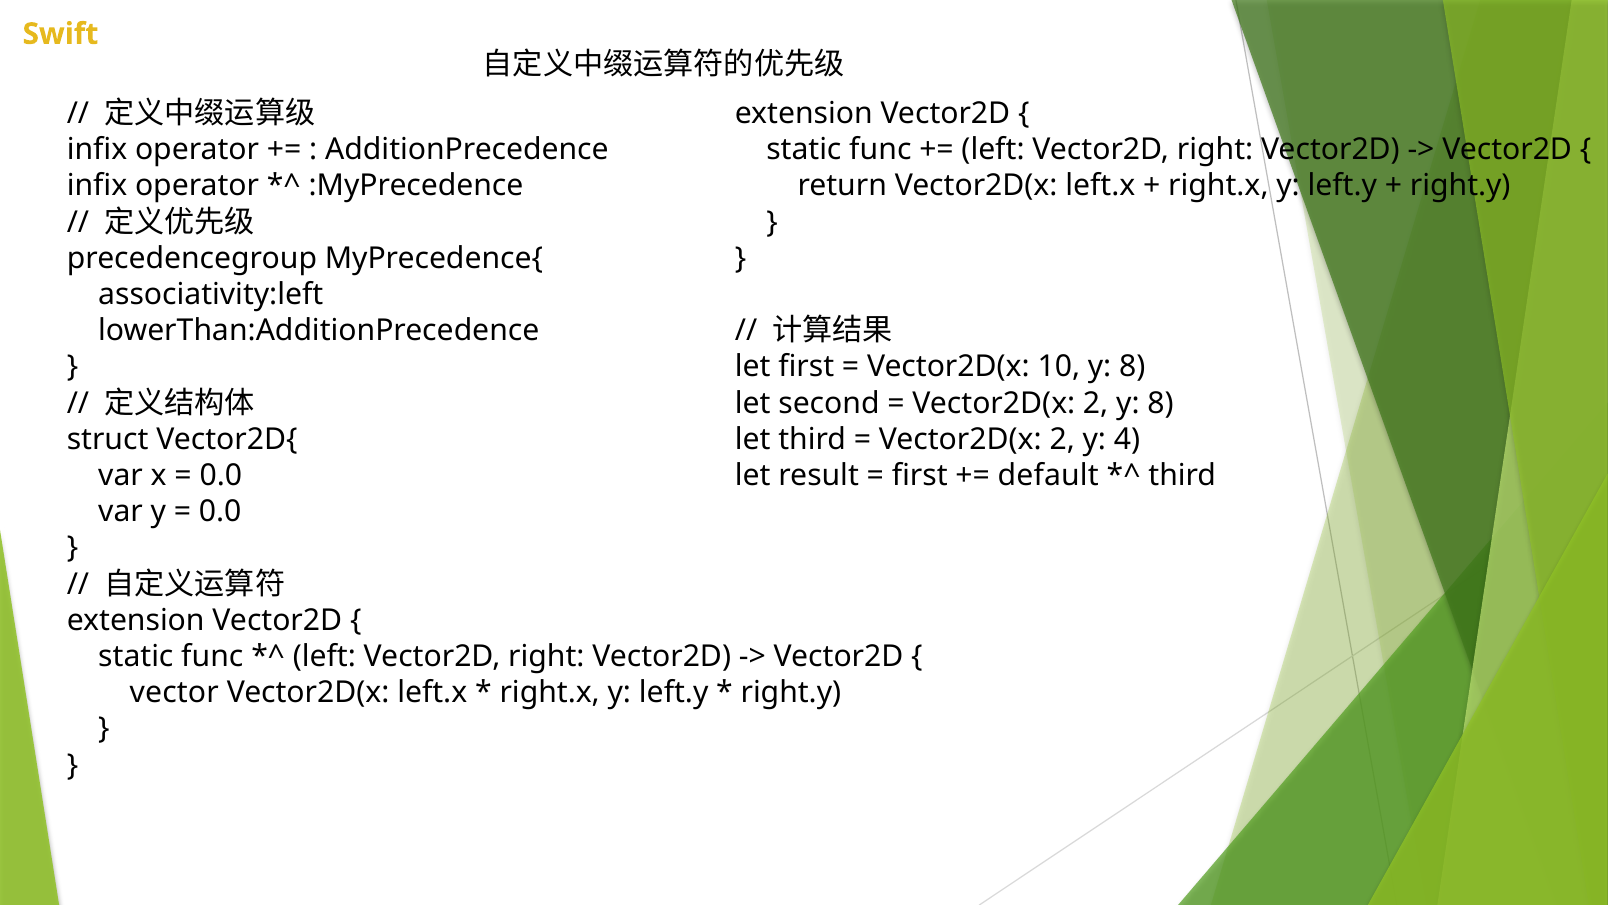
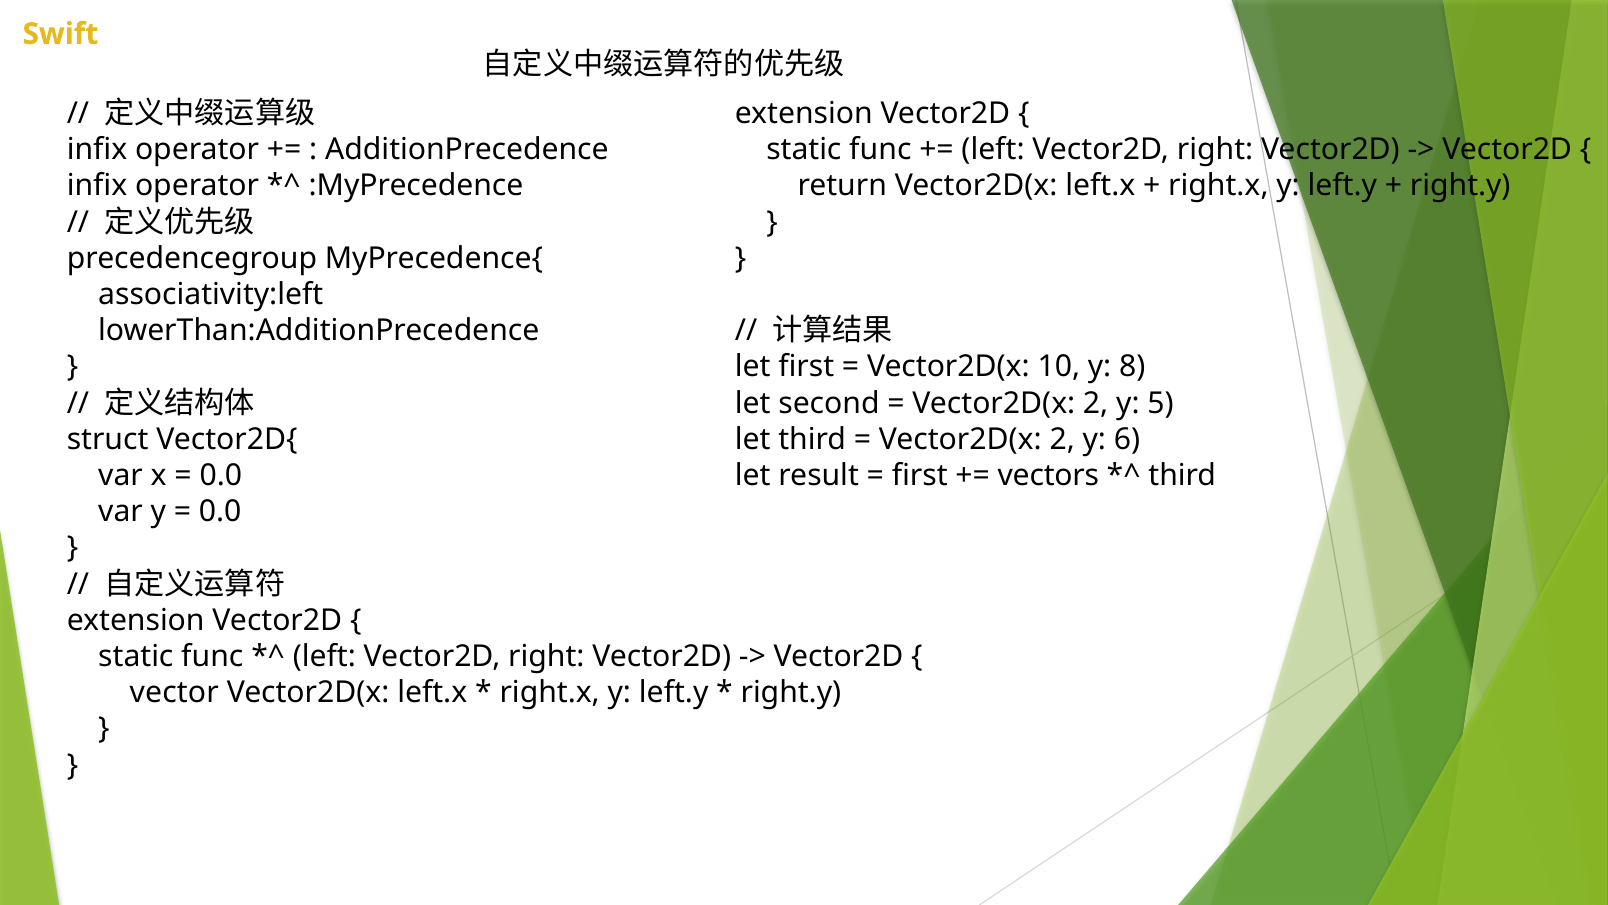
2 y 8: 8 -> 5 (1161, 403)
4: 4 -> 6 (1127, 439)
default: default -> vectors (1048, 475)
